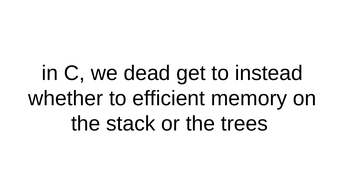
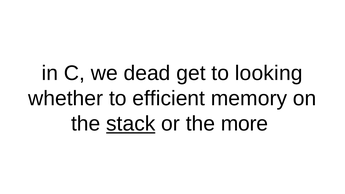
instead: instead -> looking (269, 73)
stack underline: none -> present (131, 124)
trees: trees -> more (244, 124)
